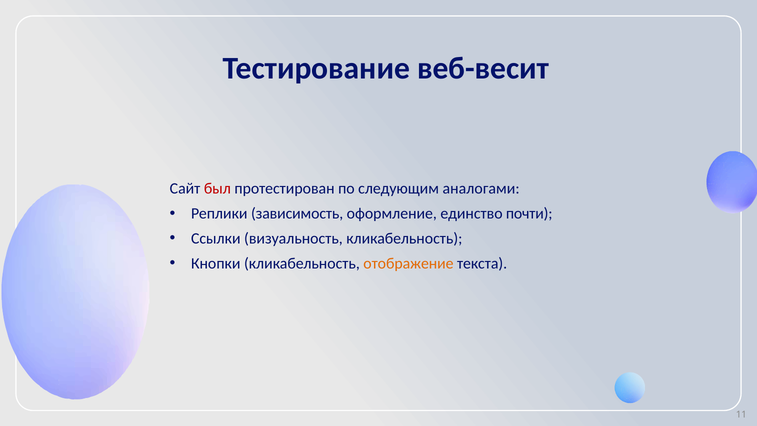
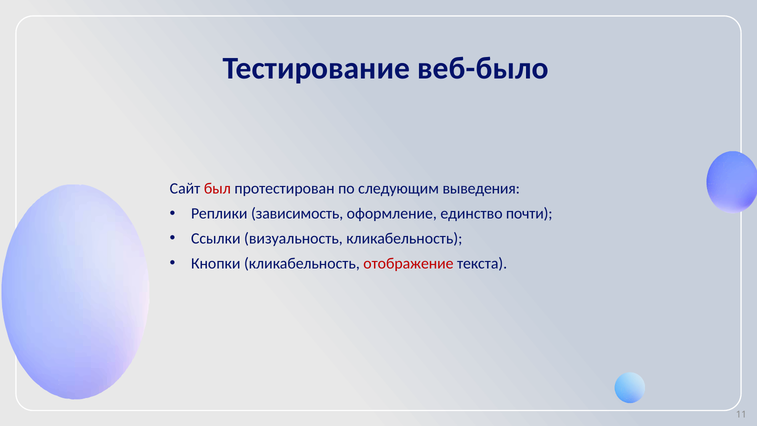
веб-весит: веб-весит -> веб-было (483, 68)
аналогами: аналогами -> выведения (481, 188)
отображение colour: orange -> red (408, 263)
